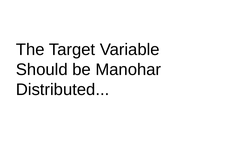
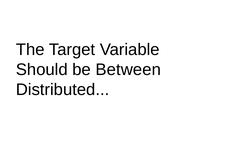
Manohar: Manohar -> Between (128, 69)
